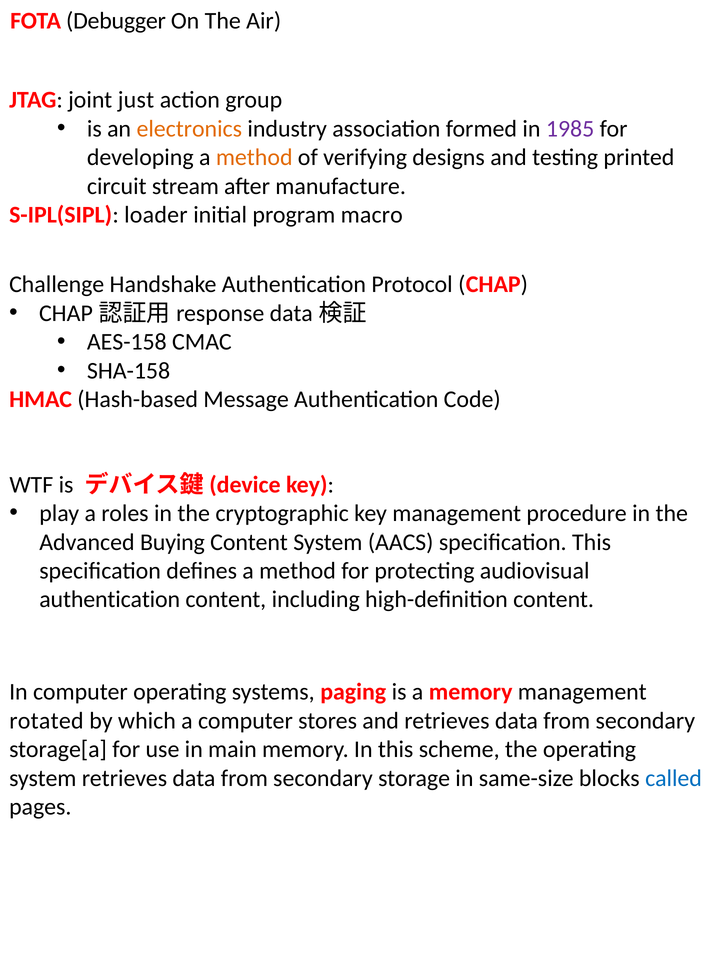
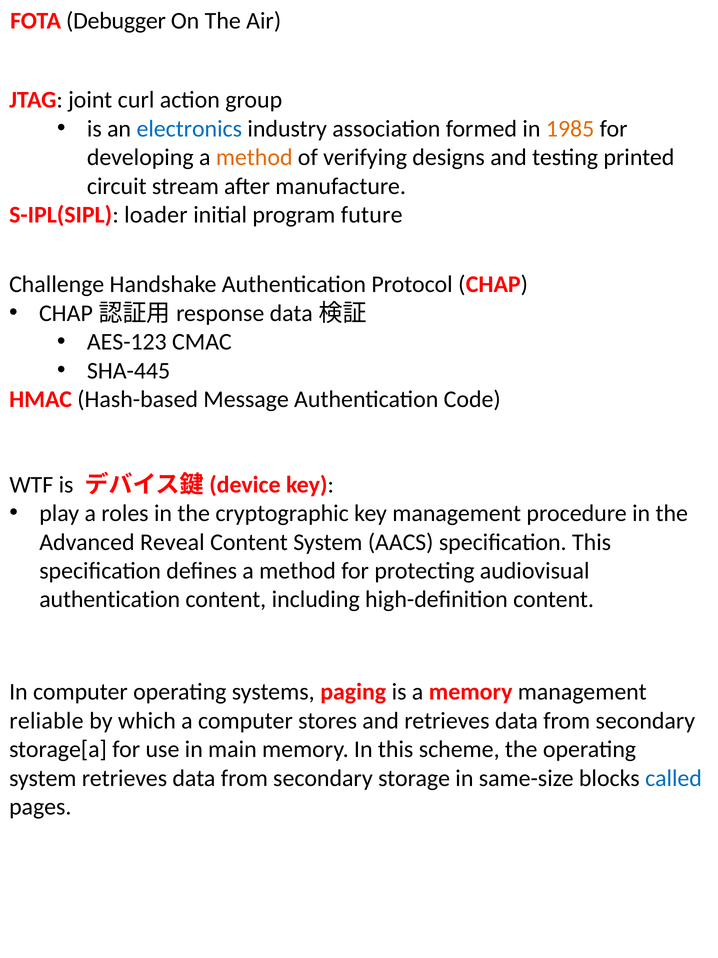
just: just -> curl (136, 100)
electronics colour: orange -> blue (189, 129)
1985 colour: purple -> orange (570, 129)
macro: macro -> future (372, 215)
AES-158: AES-158 -> AES-123 (127, 342)
SHA-158: SHA-158 -> SHA-445 (129, 371)
Buying: Buying -> Reveal (172, 542)
rotated: rotated -> reliable (46, 720)
